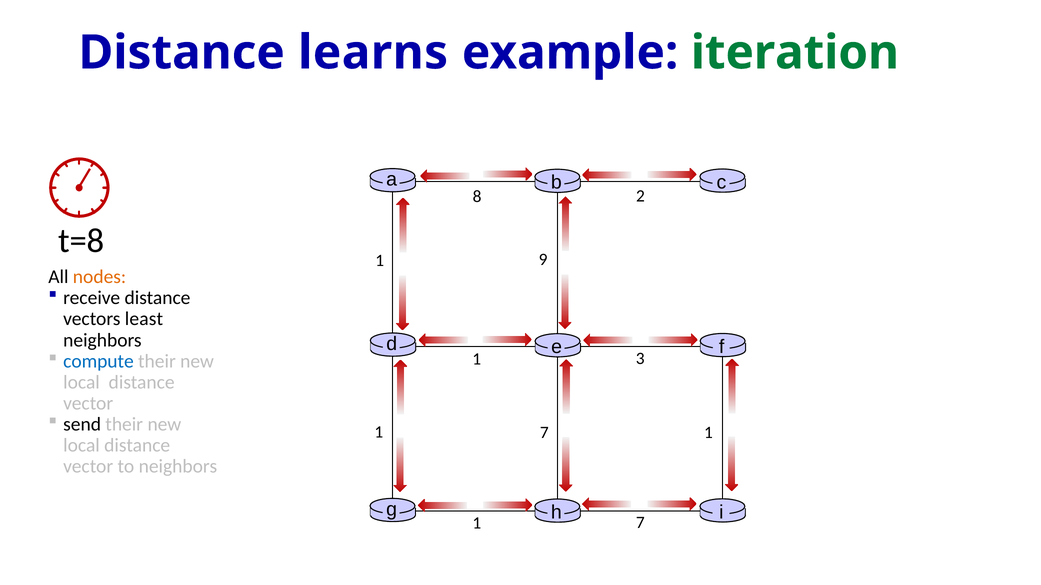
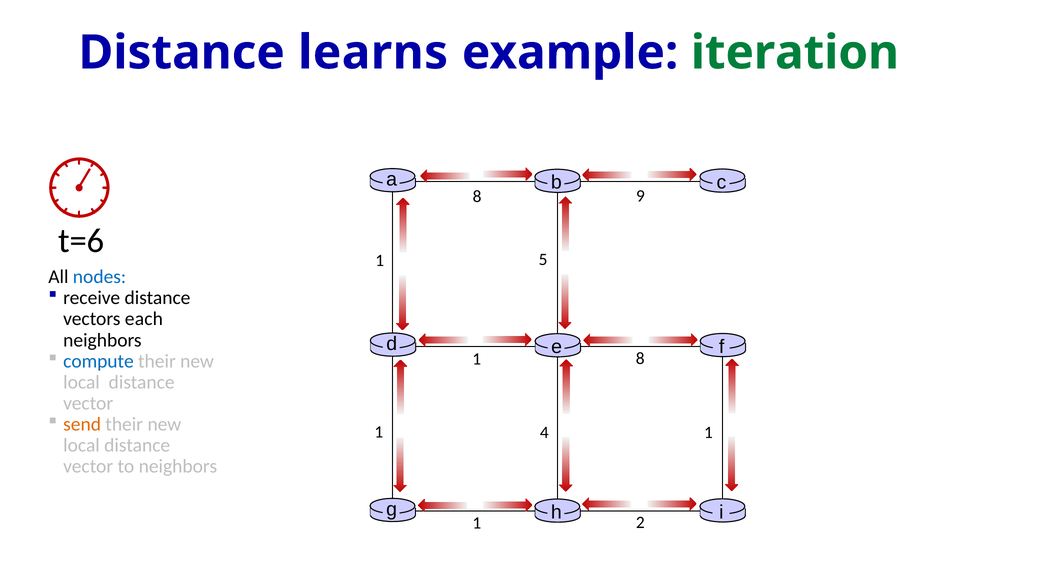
2: 2 -> 9 (640, 196)
t=8: t=8 -> t=6 (81, 241)
9: 9 -> 5 (543, 260)
nodes colour: orange -> blue (100, 277)
least: least -> each (144, 319)
1 3: 3 -> 8 (640, 359)
send colour: black -> orange (82, 425)
7: 7 -> 4 (544, 433)
7: 7 -> 2 (640, 523)
